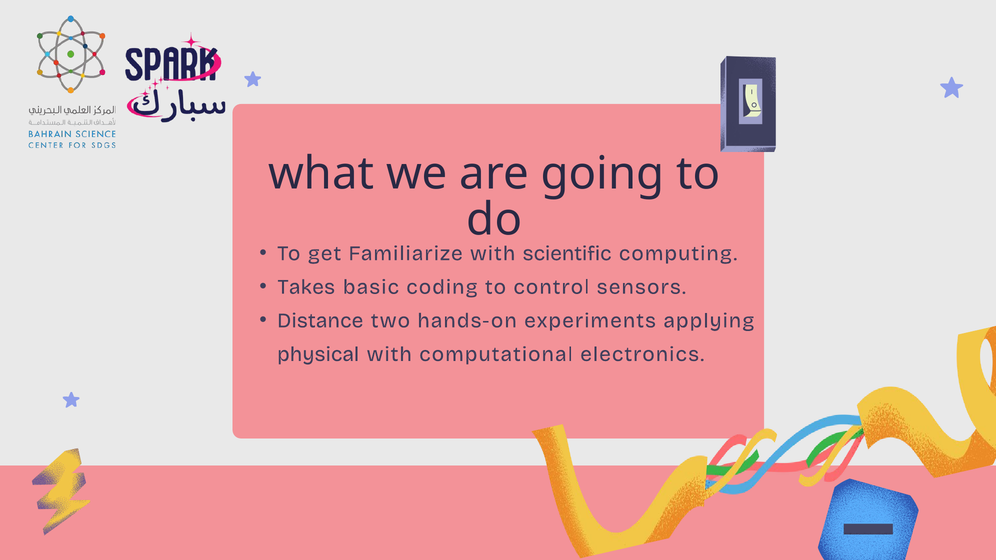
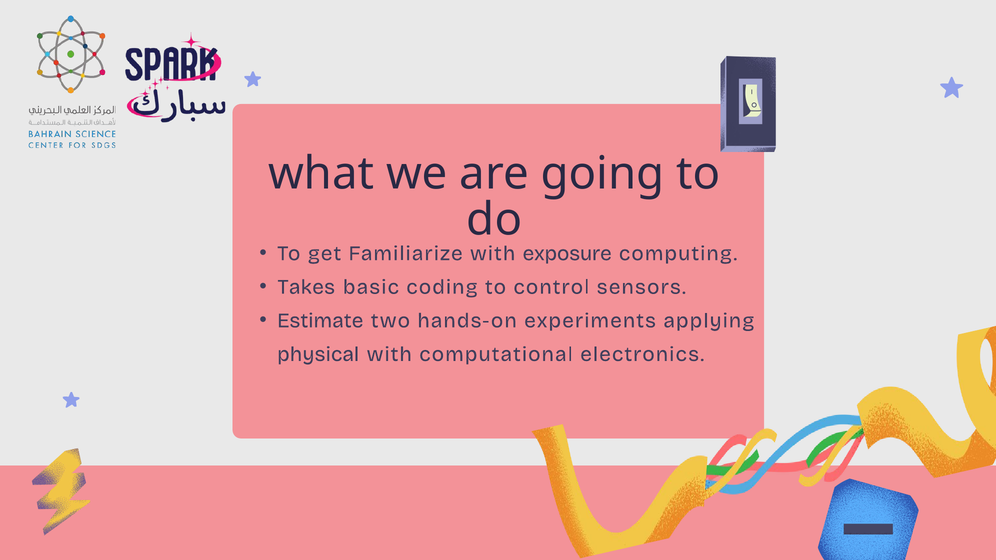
scientific: scientific -> exposure (567, 253)
Distance: Distance -> Estimate (320, 321)
